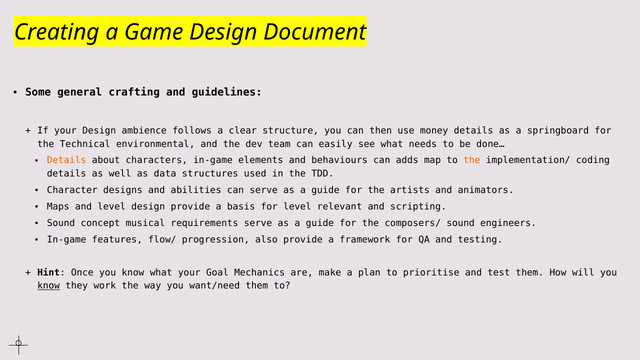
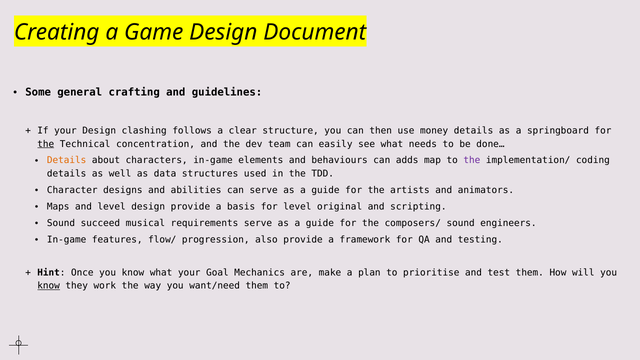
ambience: ambience -> clashing (144, 131)
the underline: none -> present (46, 144)
environmental: environmental -> concentration (156, 144)
the colour: orange -> purple (472, 160)
relevant: relevant -> original (340, 207)
concept: concept -> succeed (100, 223)
